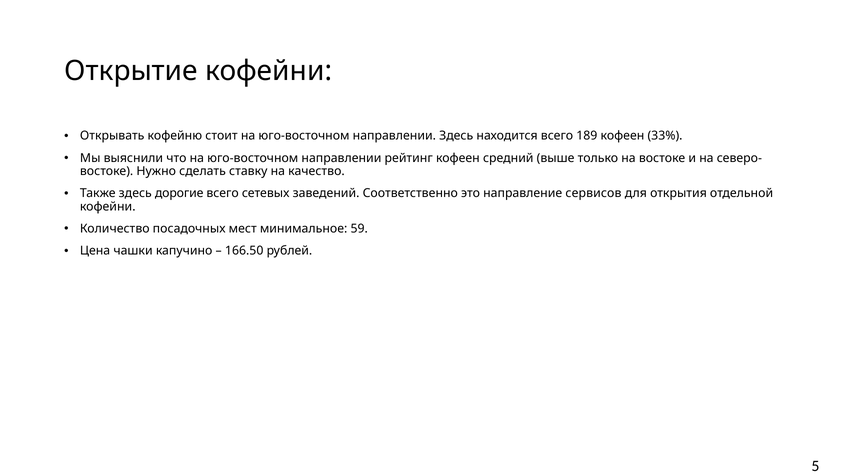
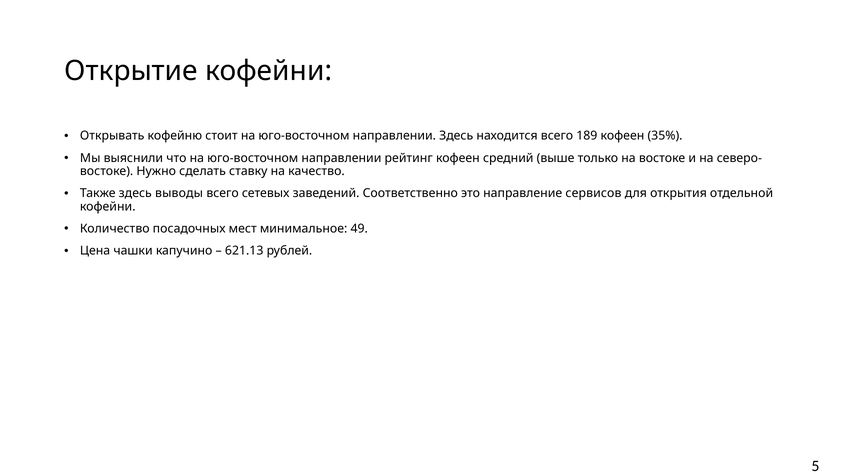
33%: 33% -> 35% (665, 136)
дорогие: дорогие -> выводы (179, 193)
59: 59 -> 49 (359, 229)
166.50: 166.50 -> 621.13 (244, 251)
